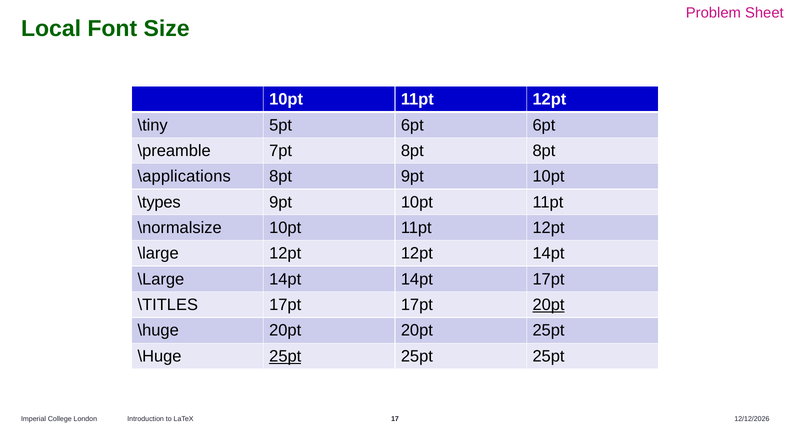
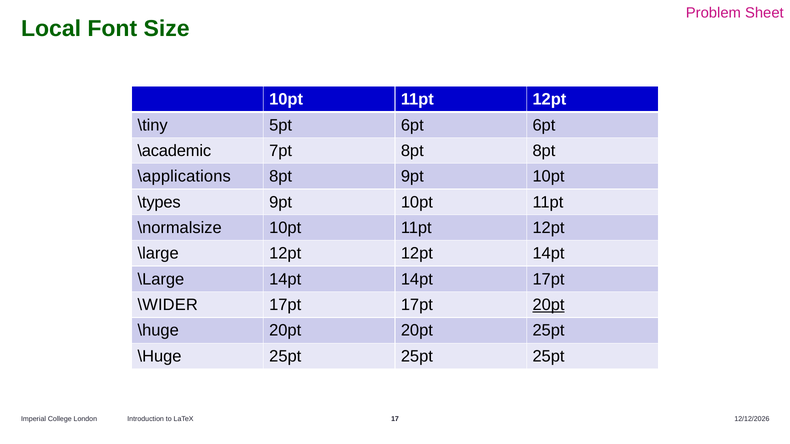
\preamble: \preamble -> \academic (174, 151)
\TITLES: \TITLES -> \WIDER (168, 305)
25pt underline: present -> none (285, 357)
